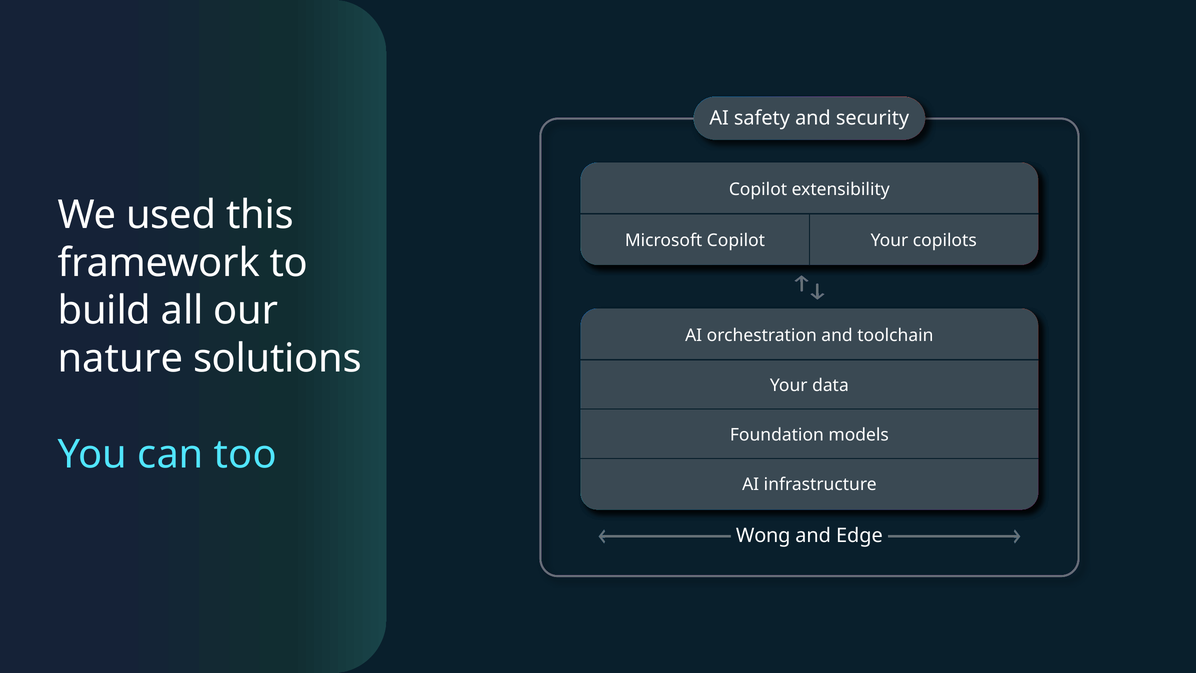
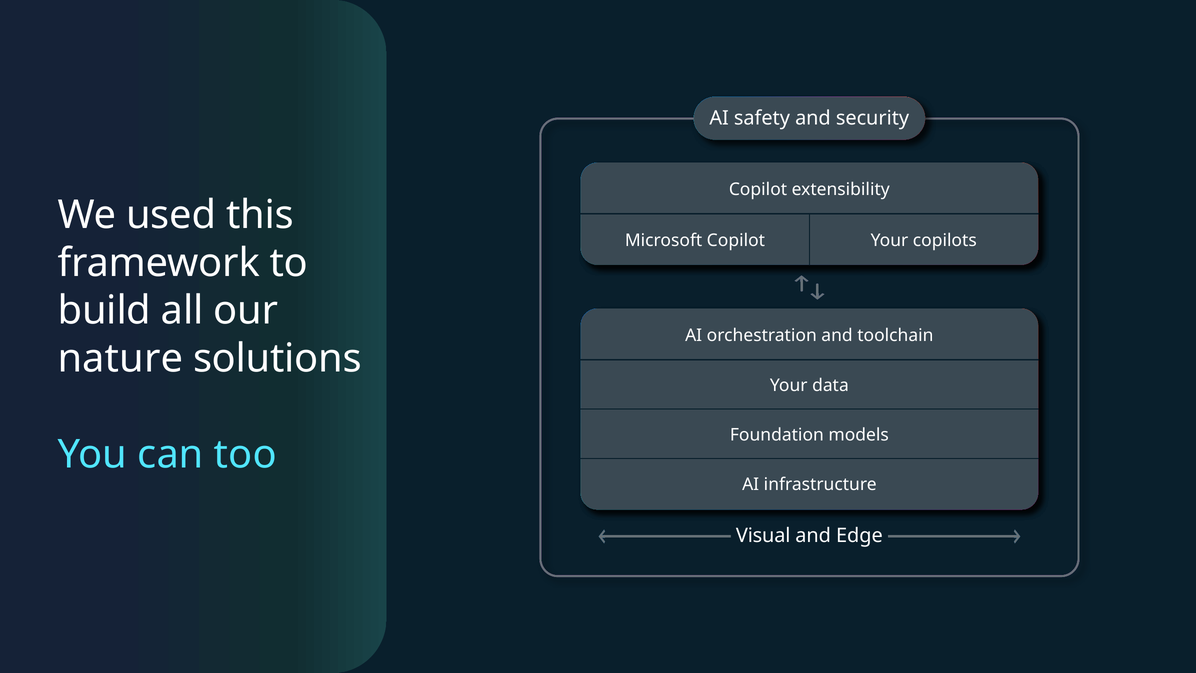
Wong: Wong -> Visual (763, 536)
